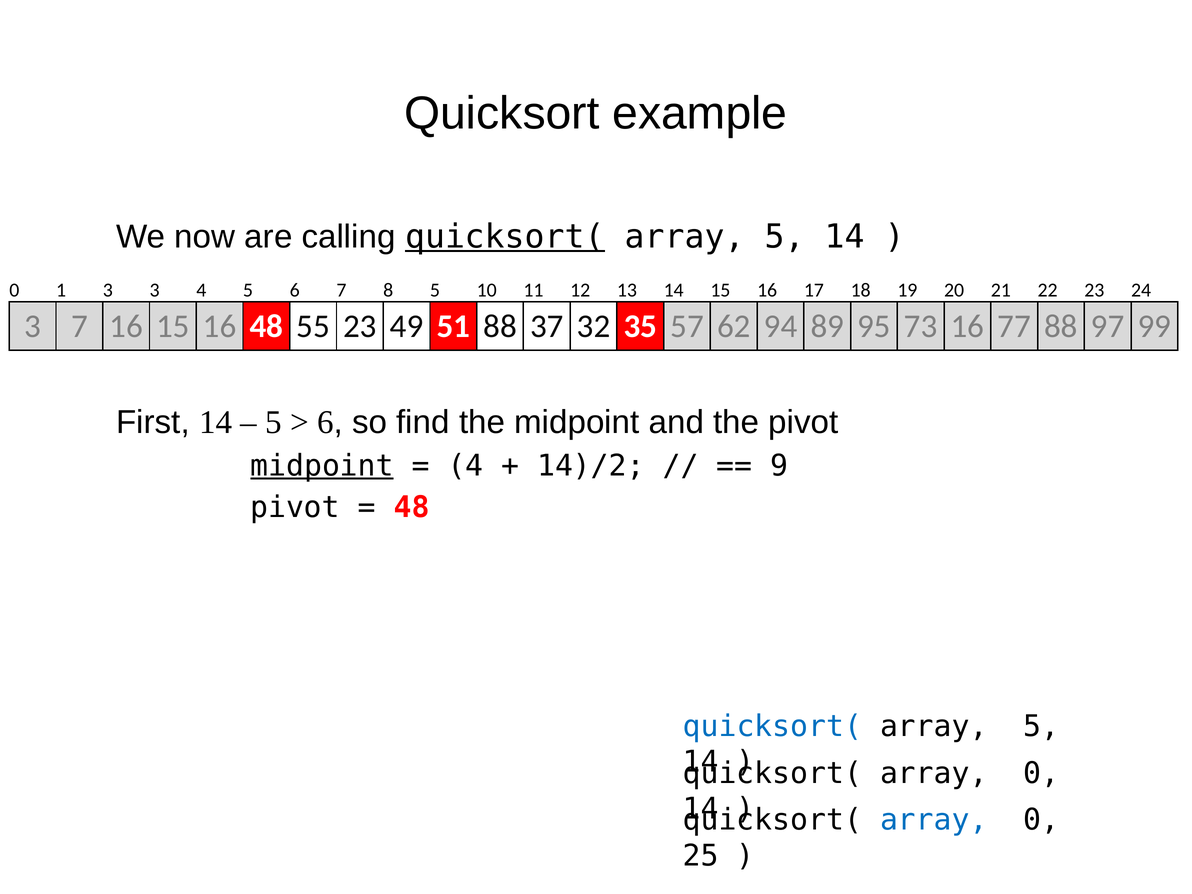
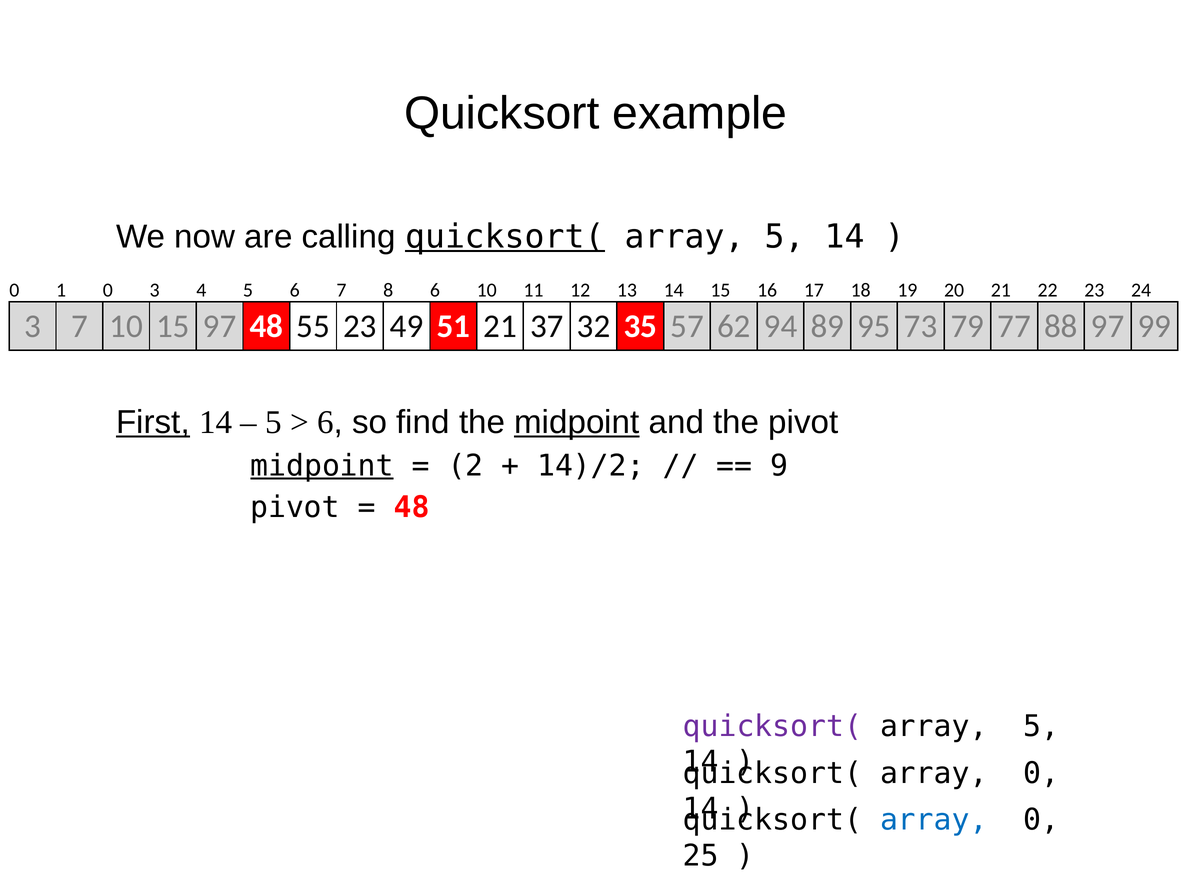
1 3: 3 -> 0 (108, 290)
8 5: 5 -> 6 (435, 290)
7 16: 16 -> 10 (126, 326)
16: 16 -> 97 (220, 326)
51 88: 88 -> 21 (500, 326)
73 16: 16 -> 79 (967, 326)
First underline: none -> present (153, 422)
midpoint underline: none -> present (577, 422)
4: 4 -> 2 (465, 466)
quicksort( colour: blue -> purple (772, 726)
